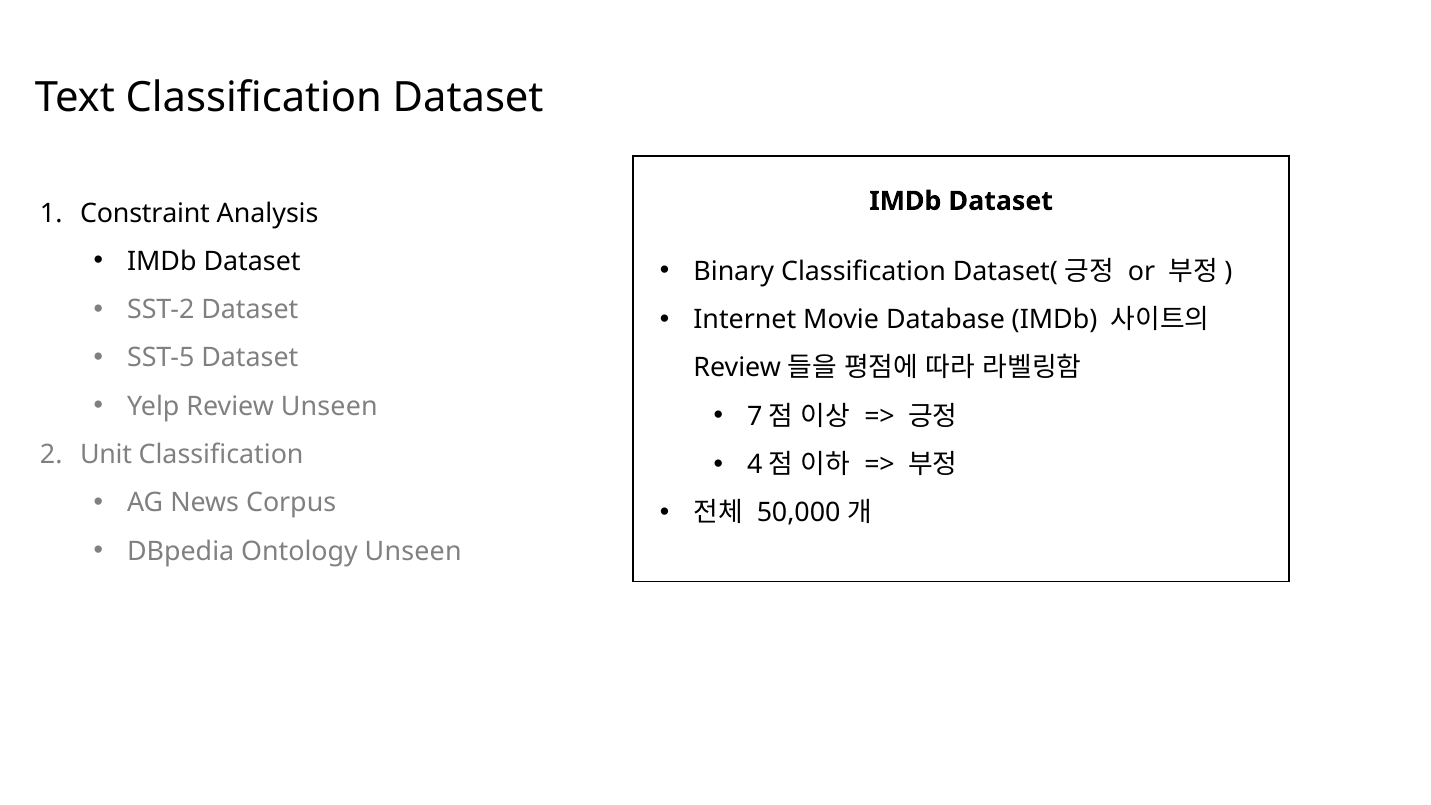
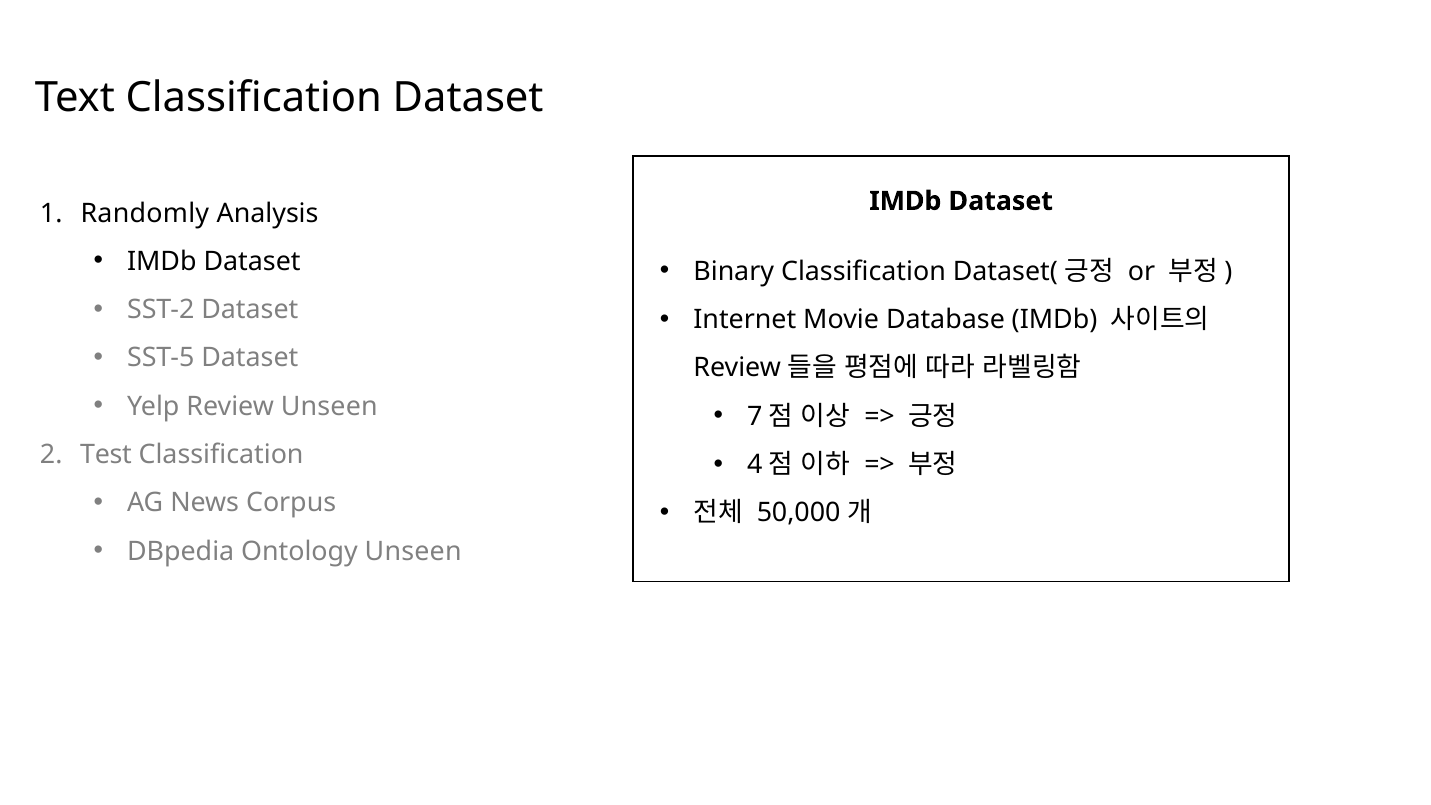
Constraint: Constraint -> Randomly (145, 213)
Unit: Unit -> Test (106, 455)
